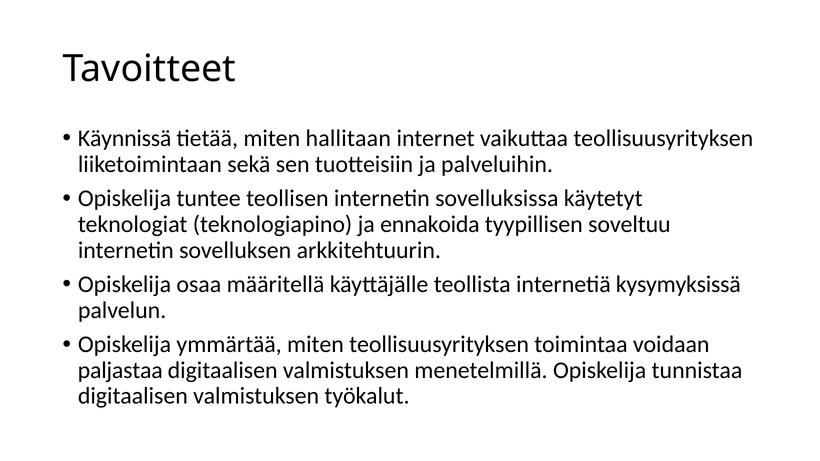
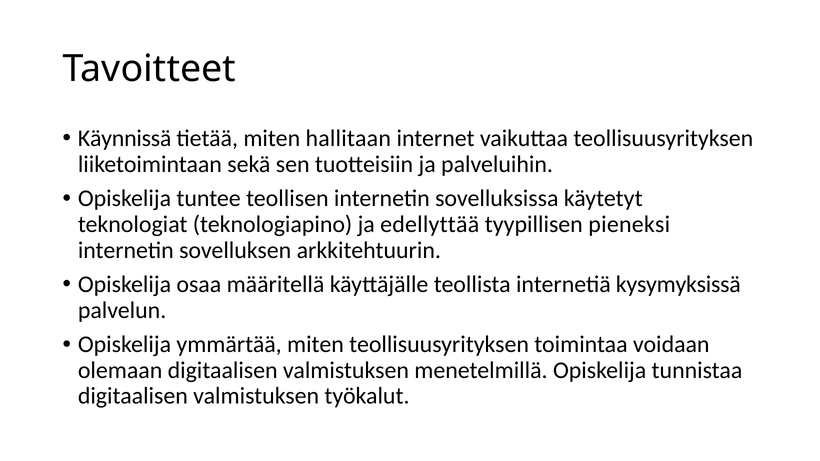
ennakoida: ennakoida -> edellyttää (430, 224)
soveltuu: soveltuu -> pieneksi (629, 224)
paljastaa: paljastaa -> olemaan (120, 371)
